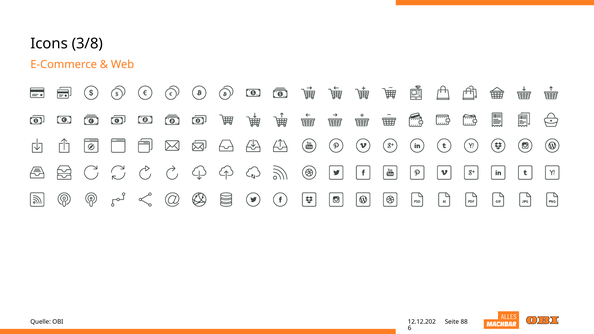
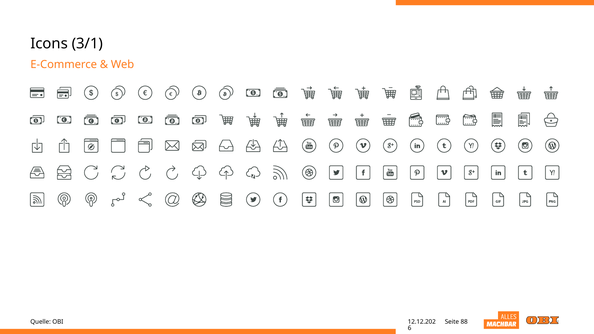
3/8: 3/8 -> 3/1 (87, 44)
